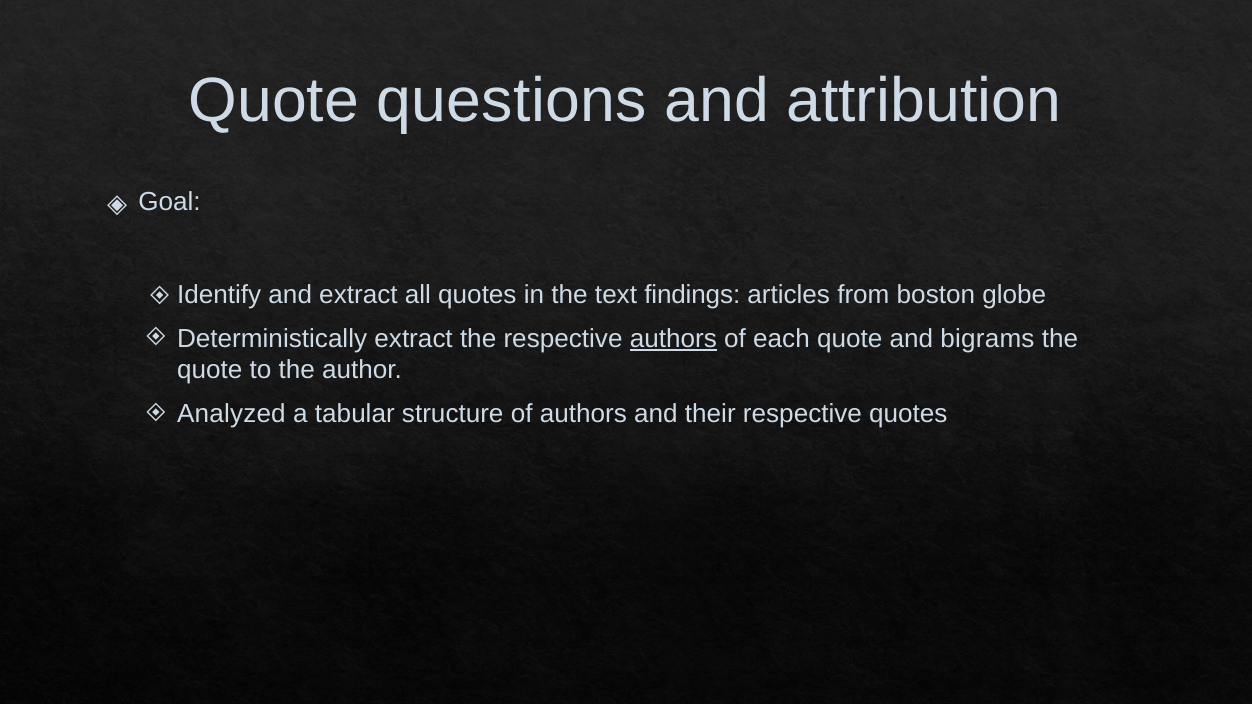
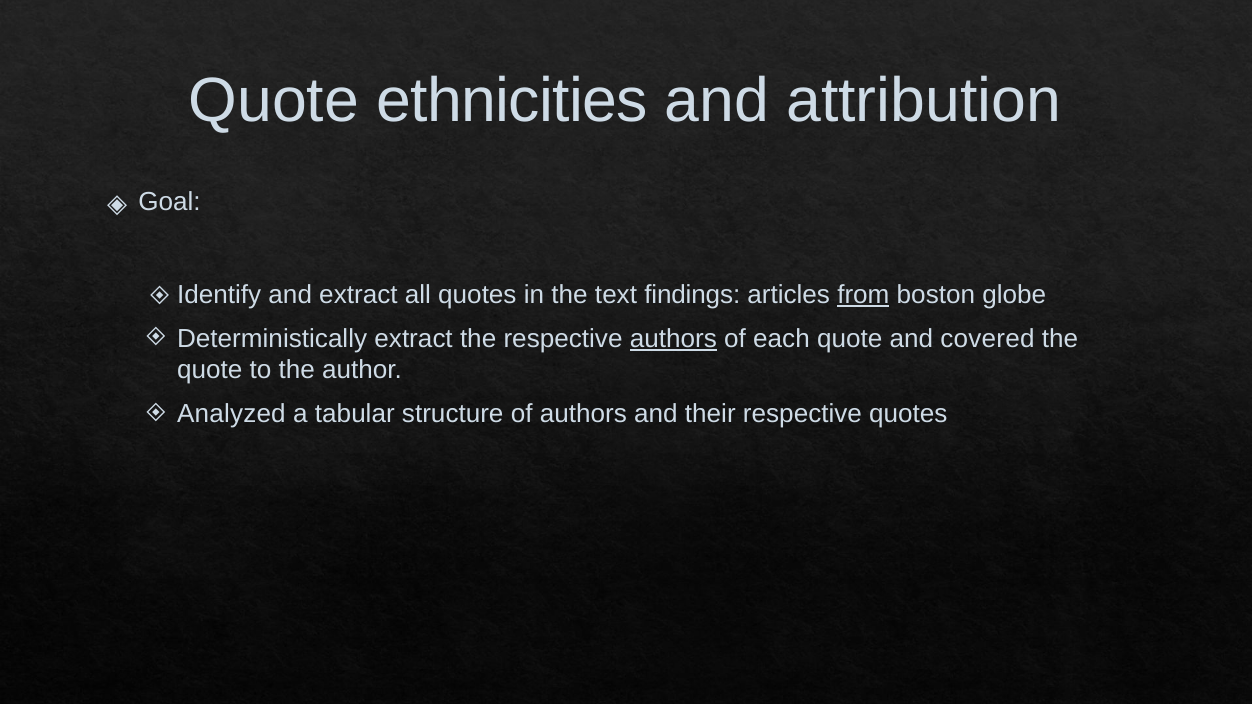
questions: questions -> ethnicities (512, 101)
from underline: none -> present (863, 295)
bigrams: bigrams -> covered (987, 339)
